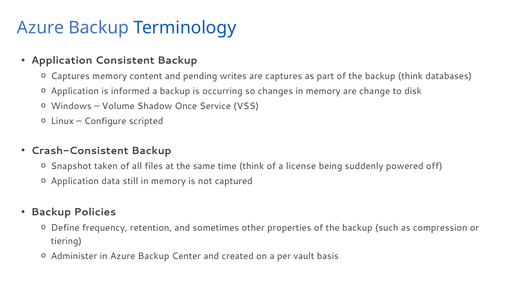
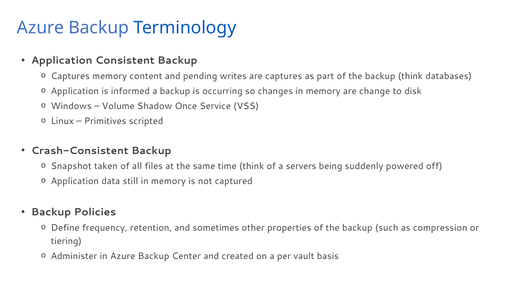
Configure: Configure -> Primitives (105, 121)
license: license -> servers (301, 166)
